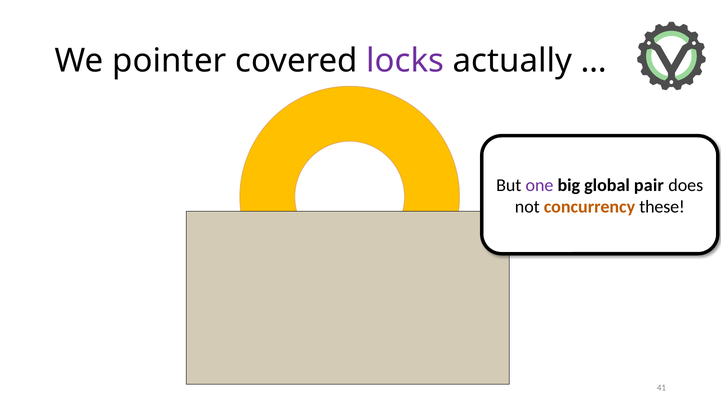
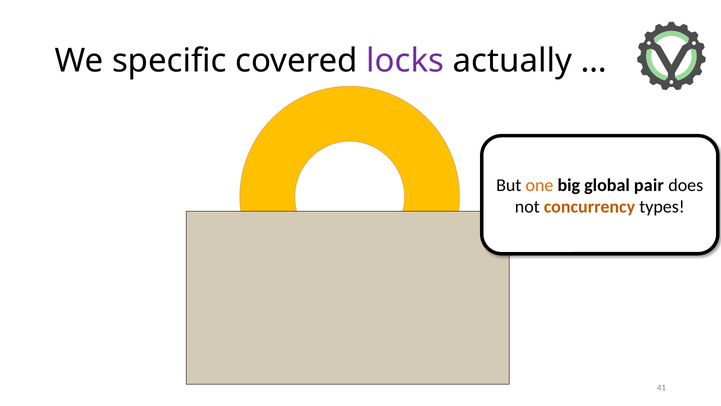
pointer: pointer -> specific (169, 61)
one colour: purple -> orange (539, 185)
these: these -> types (662, 207)
